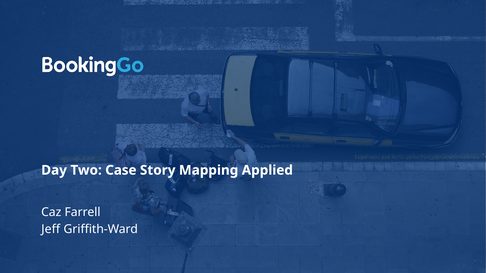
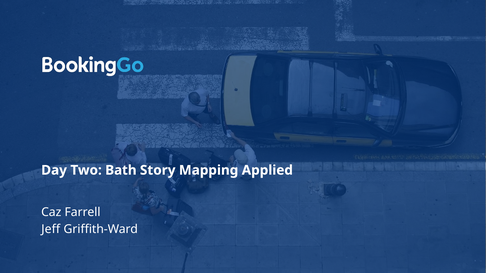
Case: Case -> Bath (121, 170)
